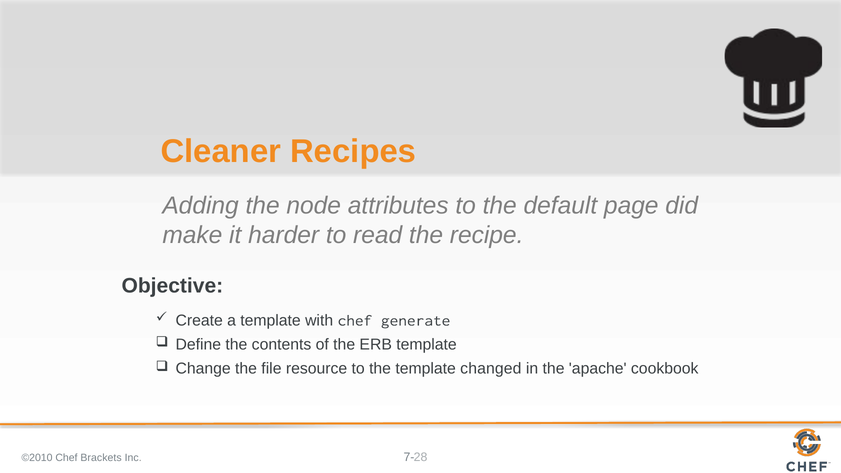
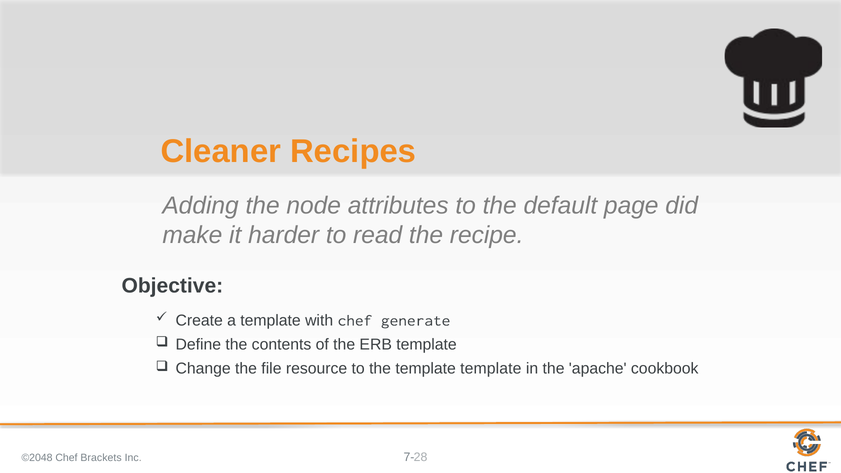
template changed: changed -> template (491, 369)
©2010: ©2010 -> ©2048 (37, 458)
